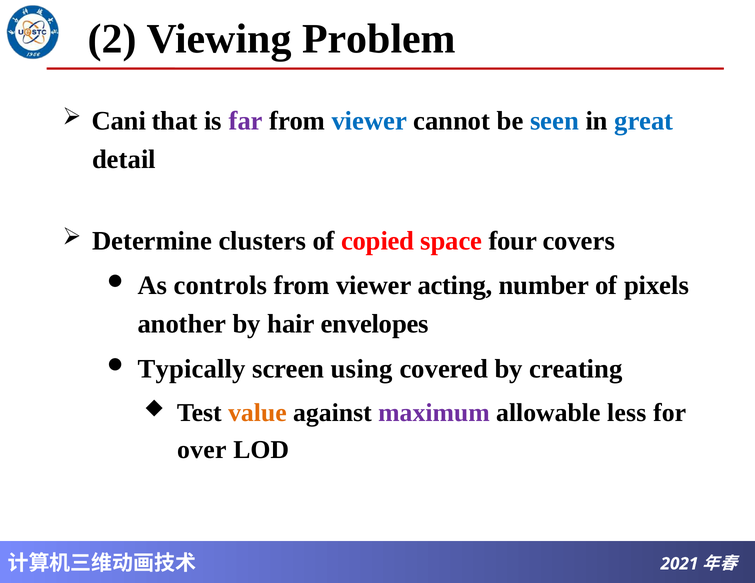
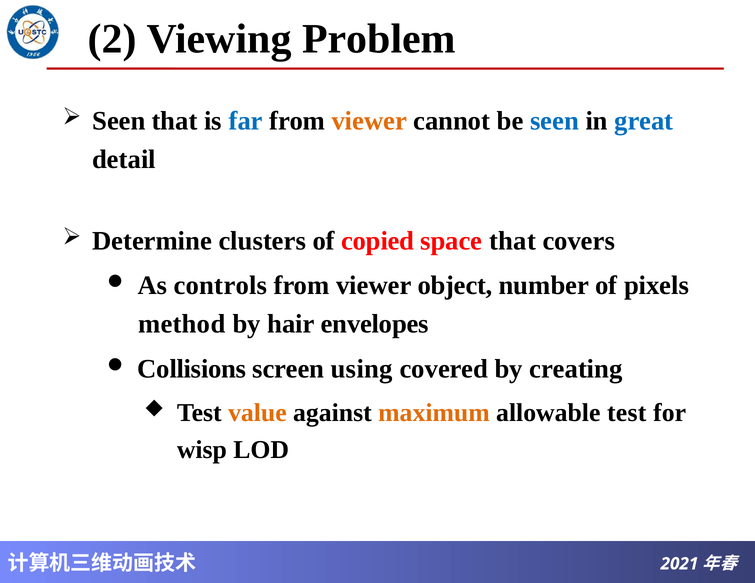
Cani: Cani -> Seen (119, 121)
far colour: purple -> blue (246, 121)
viewer colour: blue -> orange (369, 121)
space four: four -> that (513, 241)
acting: acting -> object (455, 286)
another: another -> method (182, 324)
Typically: Typically -> Collisions (192, 369)
maximum colour: purple -> orange (434, 413)
allowable less: less -> test (627, 413)
over: over -> wisp (202, 450)
